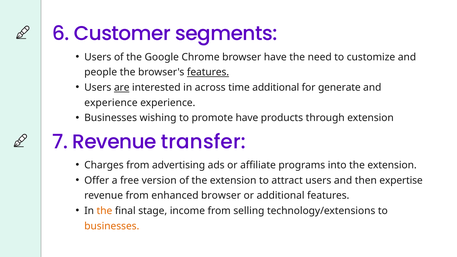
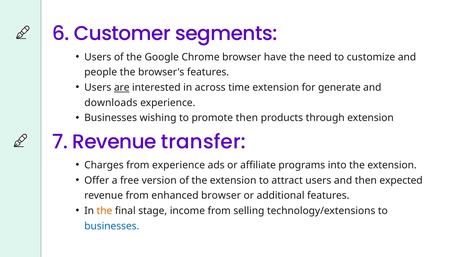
features underline: present -> none (208, 72)
time additional: additional -> extension (276, 88)
experience: experience -> downloads (111, 103)
promote have: have -> then (247, 118)
from advertising: advertising -> experience (179, 165)
expertise: expertise -> expected (401, 180)
businesses colour: orange -> blue (112, 226)
